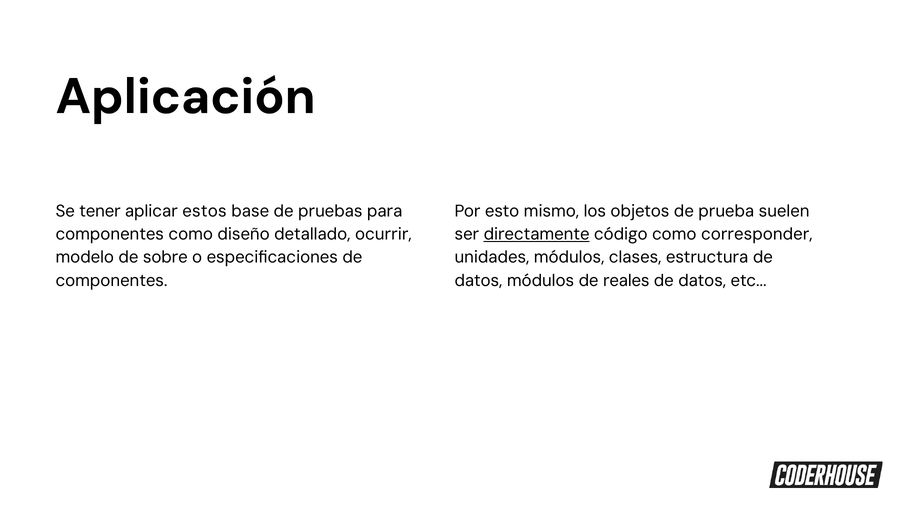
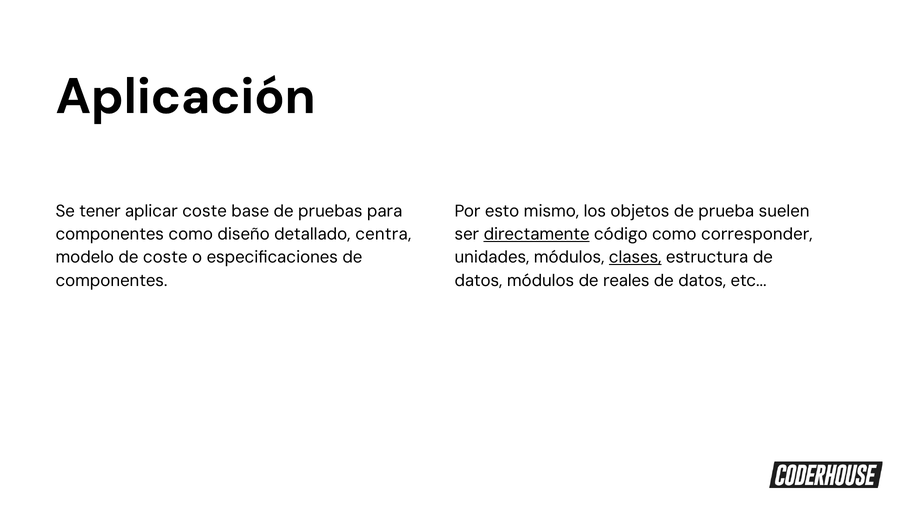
aplicar estos: estos -> coste (205, 211)
ocurrir: ocurrir -> centra (383, 234)
de sobre: sobre -> coste (165, 258)
clases underline: none -> present (635, 258)
